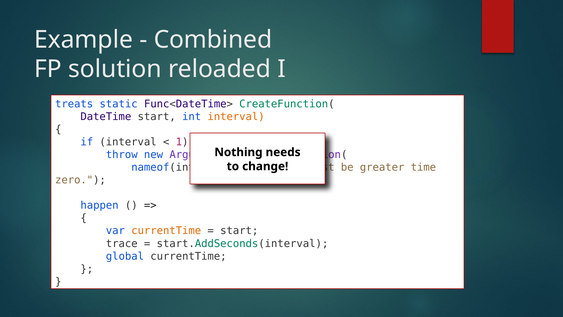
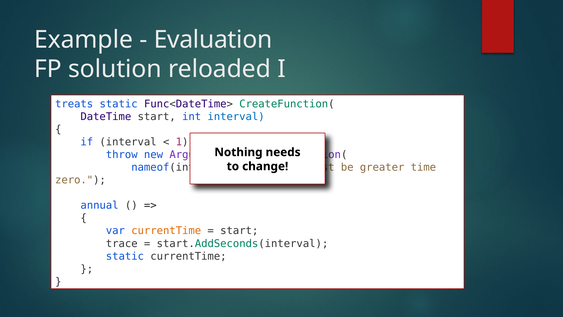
Combined: Combined -> Evaluation (213, 40)
interval colour: orange -> blue (236, 117)
happen: happen -> annual (100, 205)
global: global -> static (125, 256)
